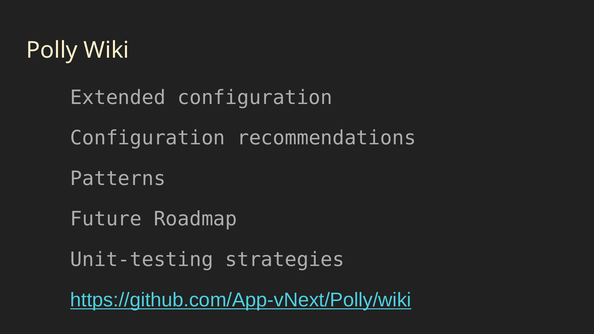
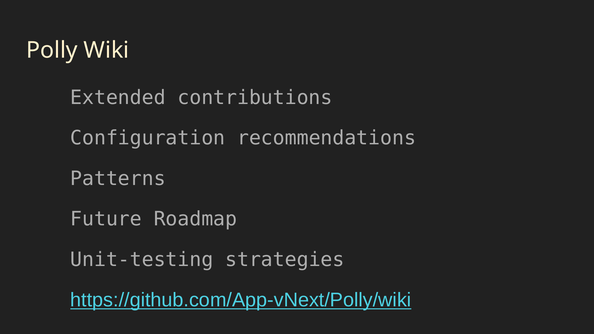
Extended configuration: configuration -> contributions (255, 98)
